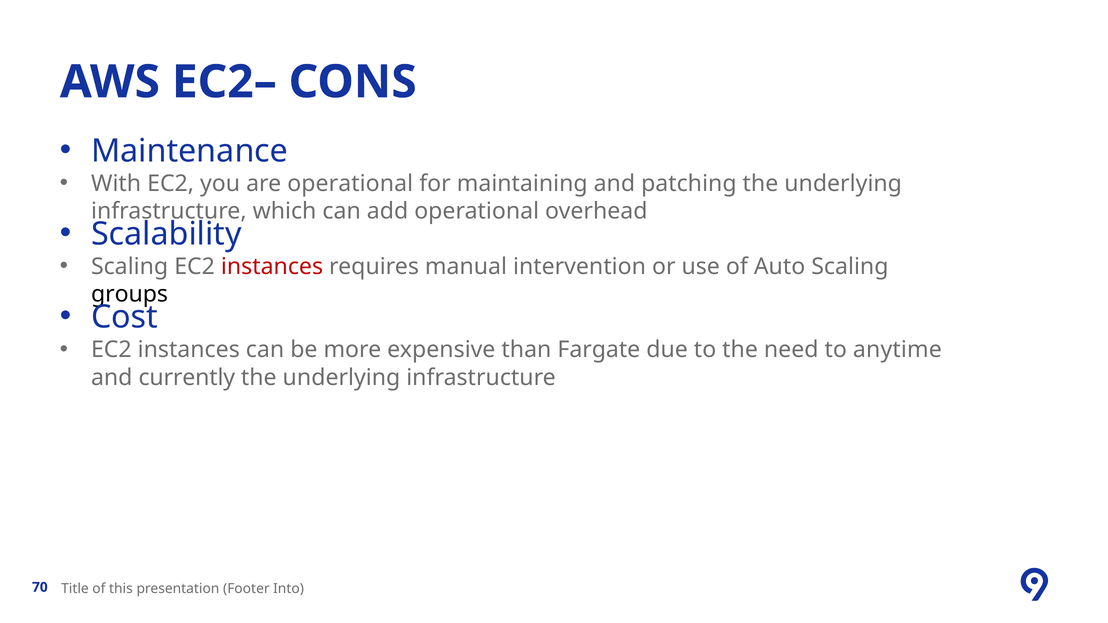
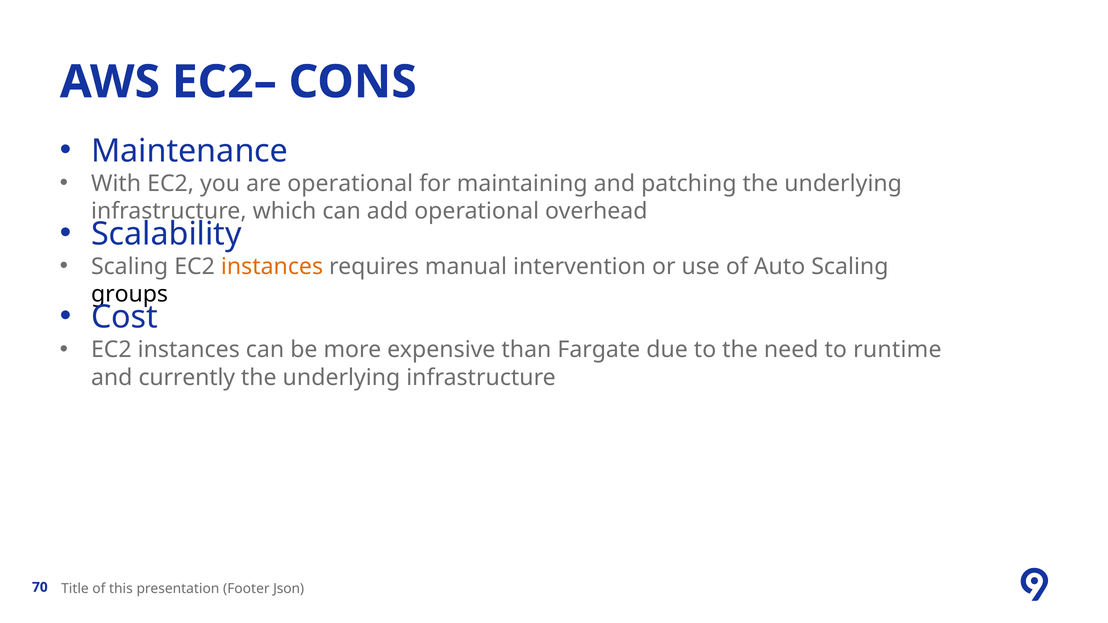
instances colour: red -> orange (272, 267)
anytime: anytime -> runtime (897, 350)
Into: Into -> Json (289, 589)
